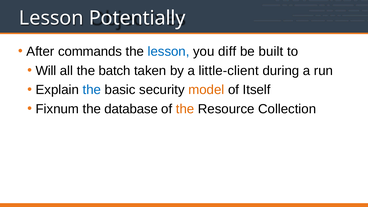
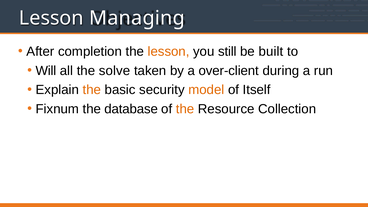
Potentially: Potentially -> Managing (137, 18)
commands: commands -> completion (90, 51)
lesson colour: blue -> orange (169, 51)
diff: diff -> still (227, 51)
batch: batch -> solve (115, 71)
little-client: little-client -> over-client (229, 71)
the colour: blue -> orange (92, 90)
